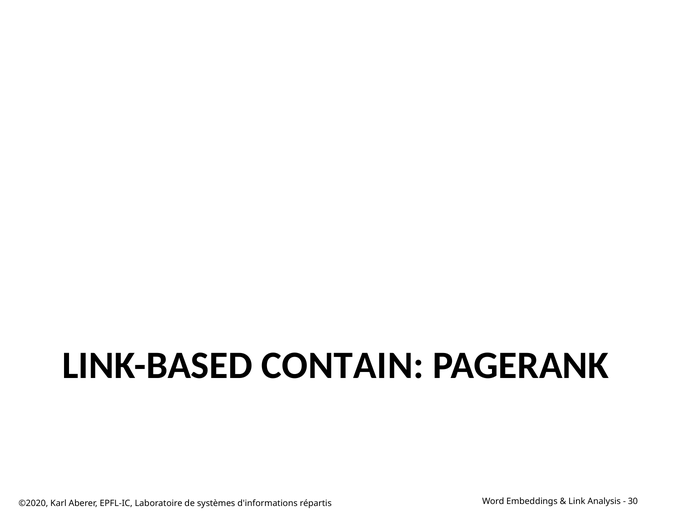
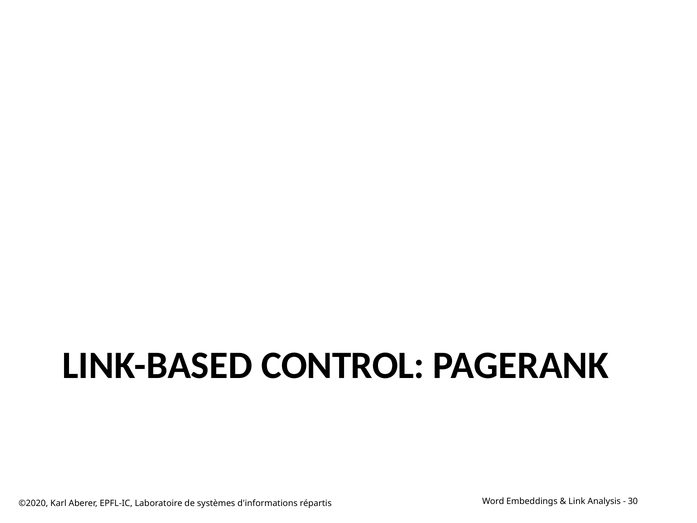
CONTAIN: CONTAIN -> CONTROL (343, 365)
